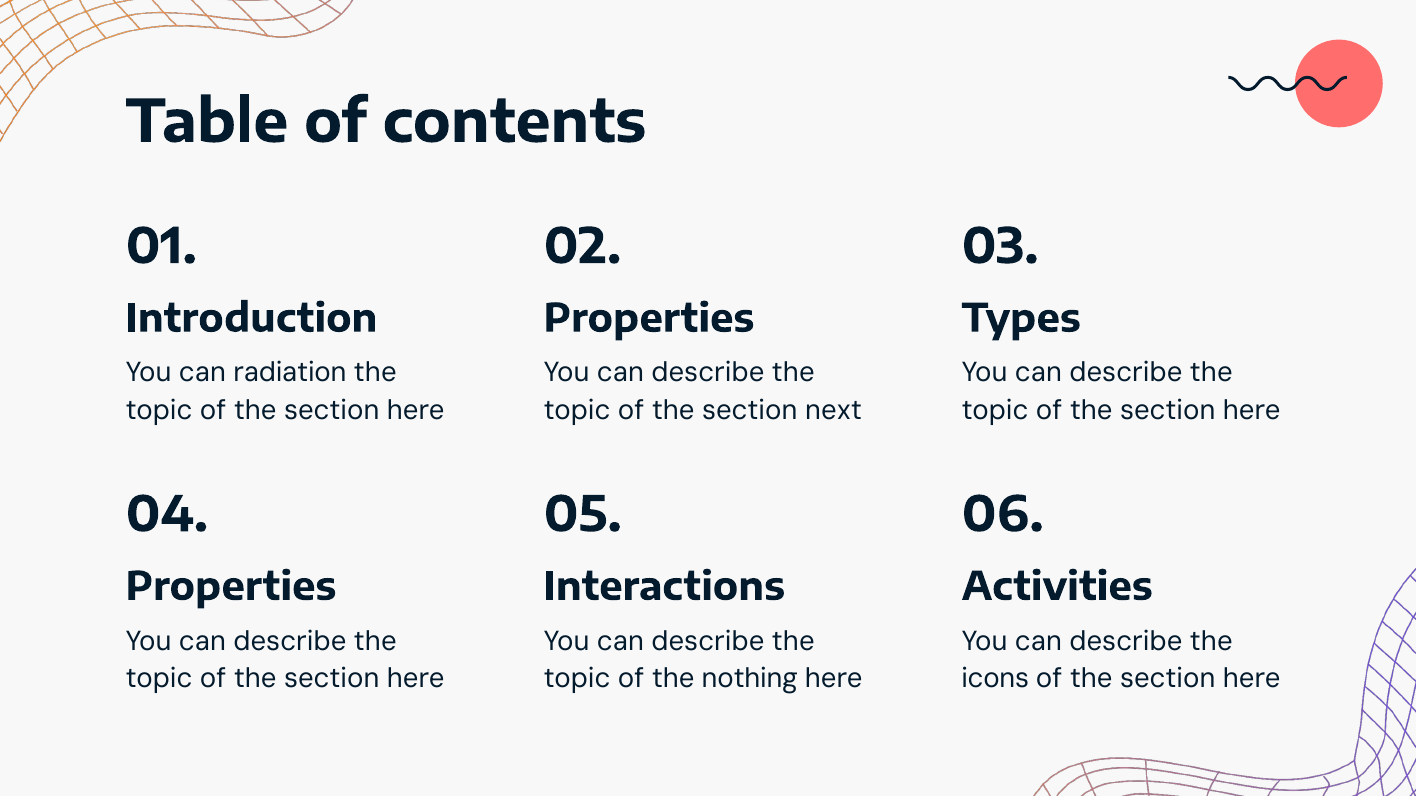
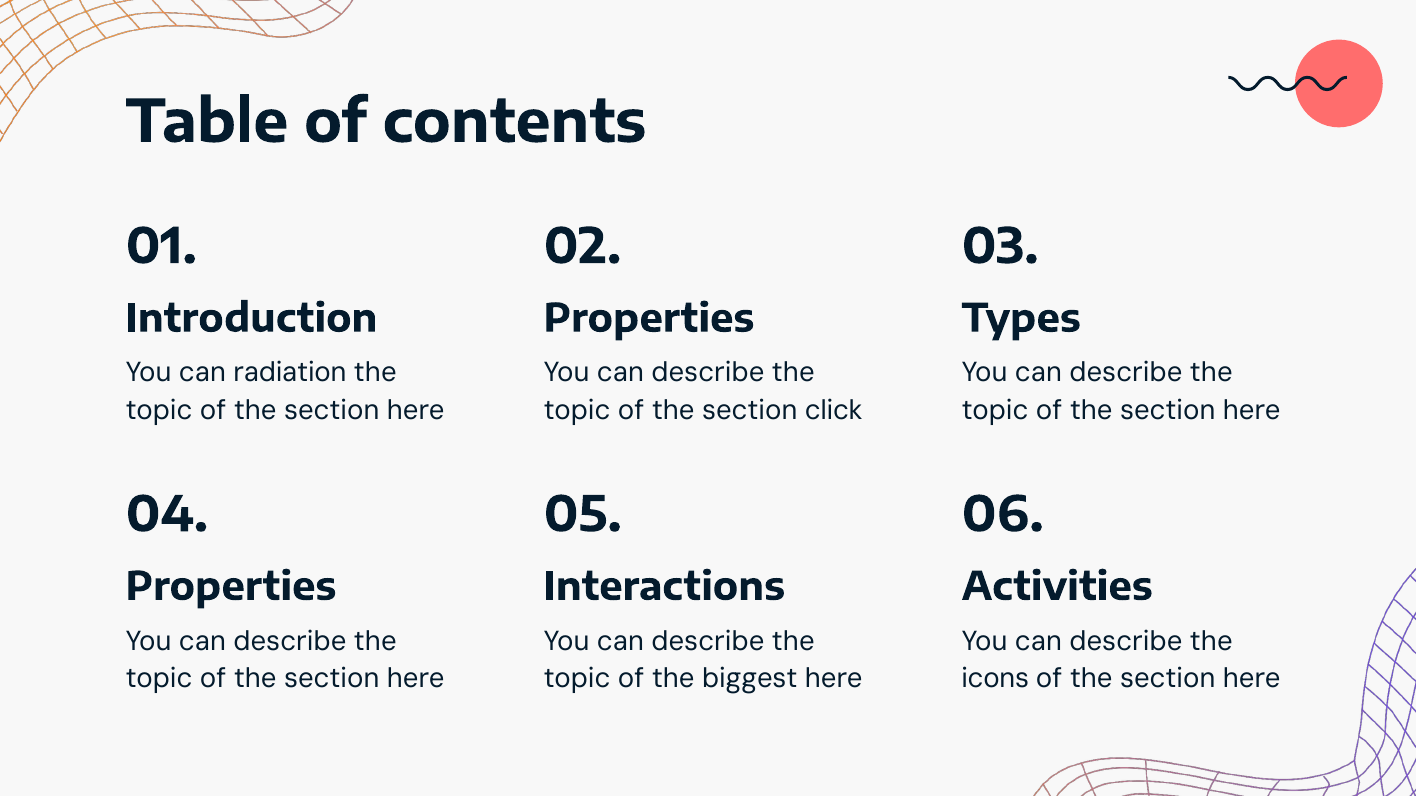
next: next -> click (834, 411)
nothing: nothing -> biggest (750, 679)
